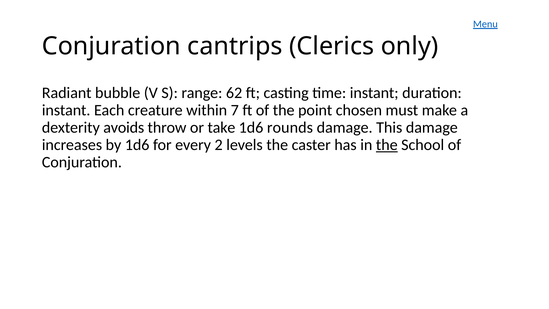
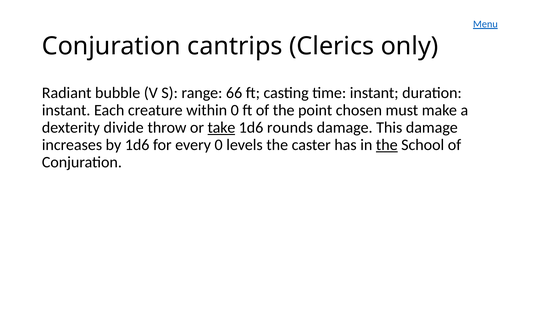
62: 62 -> 66 (234, 93)
within 7: 7 -> 0 (235, 110)
avoids: avoids -> divide (124, 127)
take underline: none -> present (221, 127)
every 2: 2 -> 0 (219, 145)
